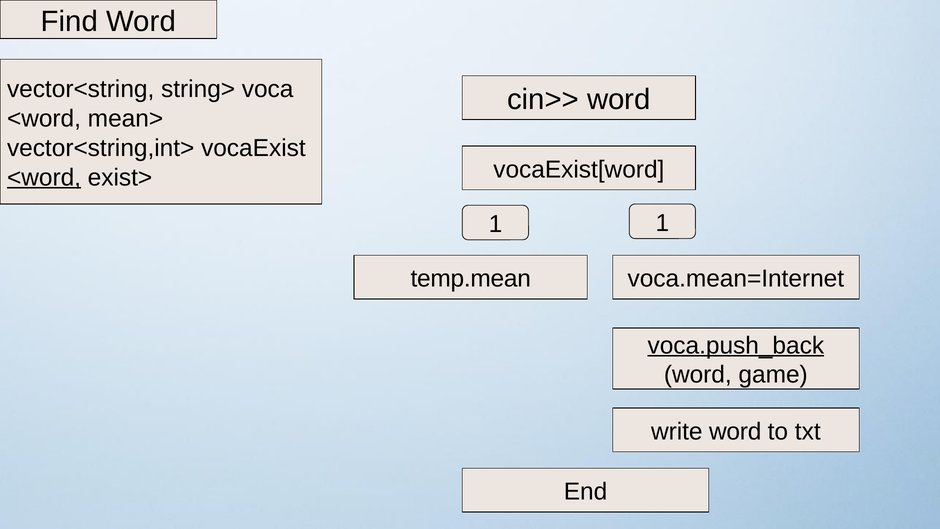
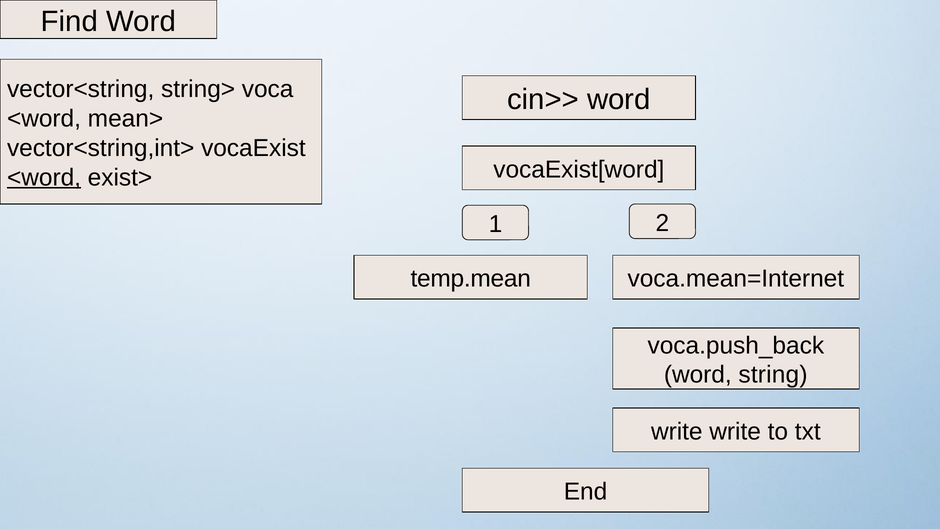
1 1: 1 -> 2 (662, 223)
voca.push_back underline: present -> none (736, 345)
game: game -> string (773, 375)
write word: word -> write (735, 432)
